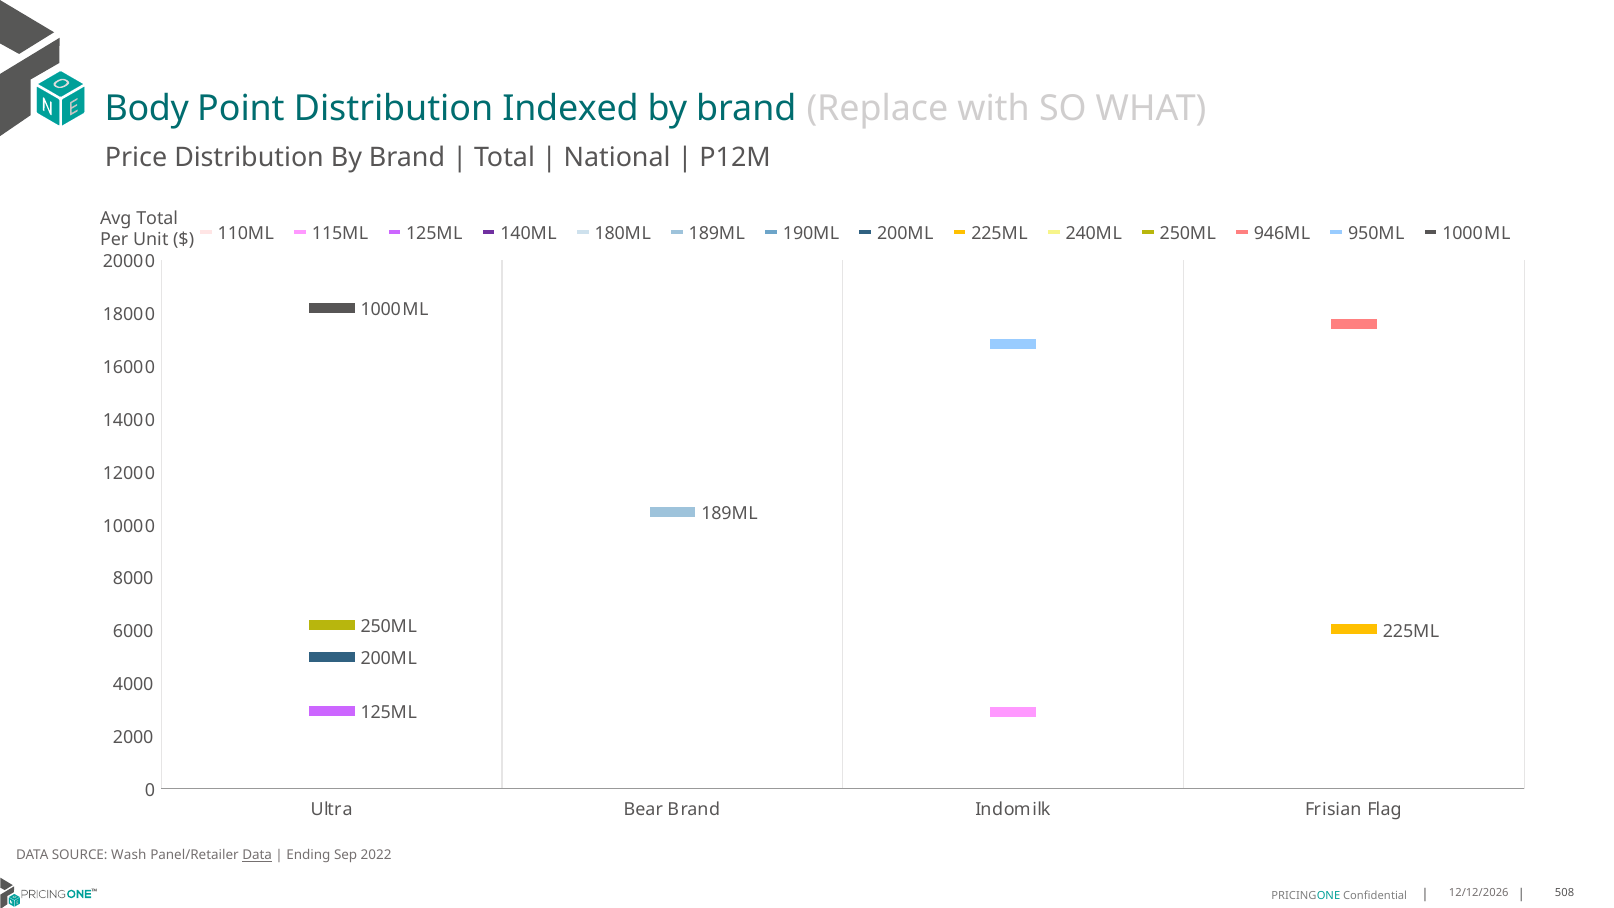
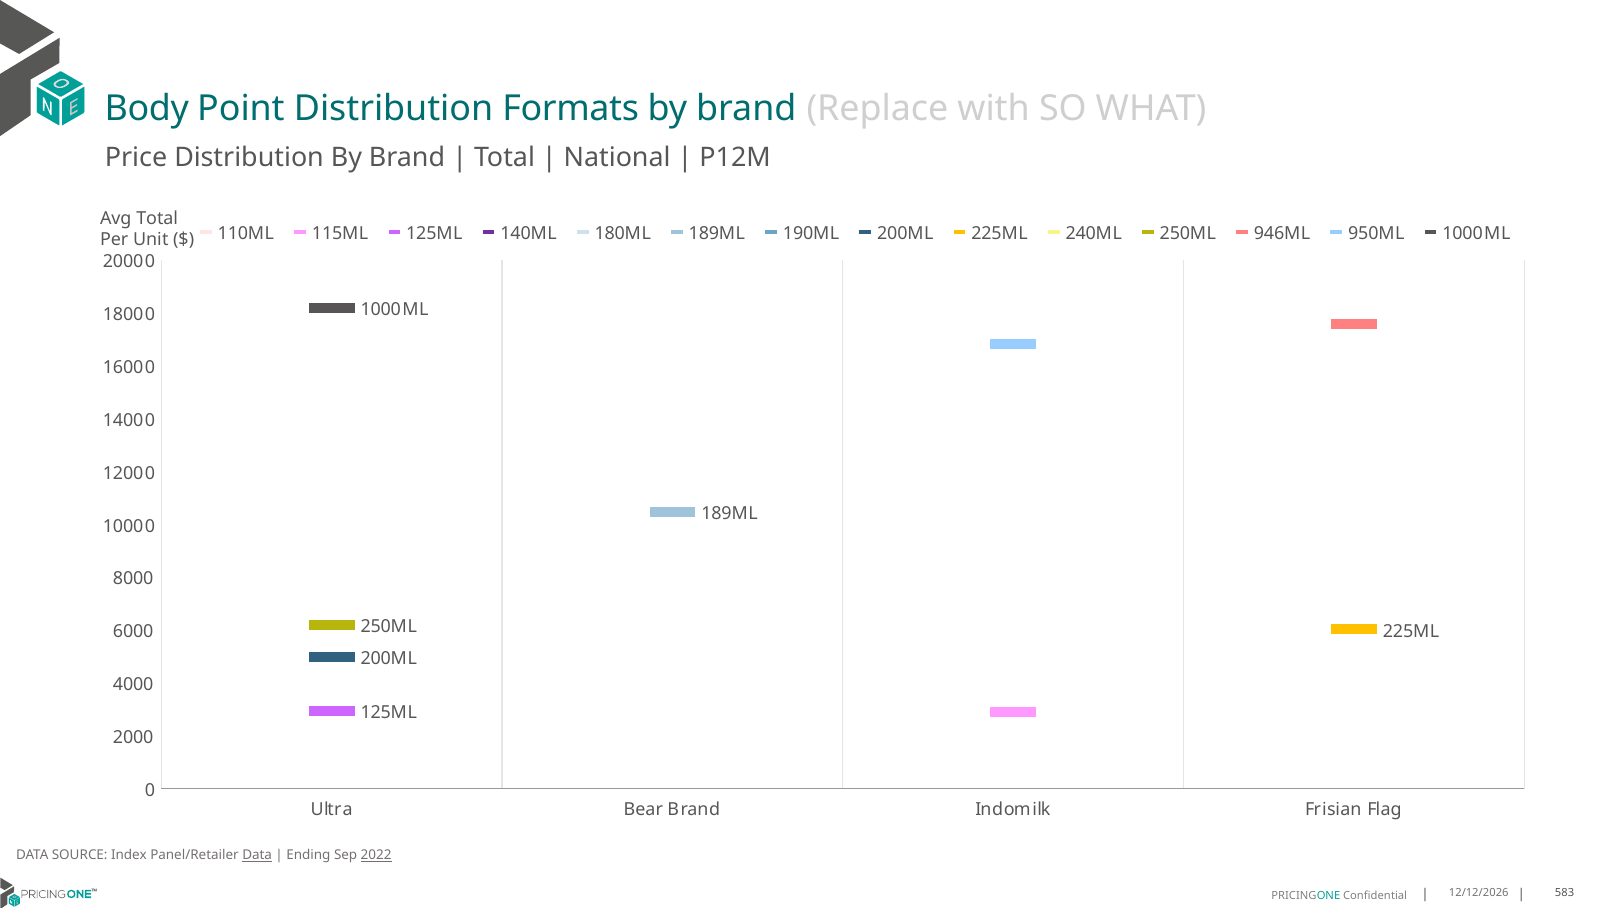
Indexed: Indexed -> Formats (571, 108)
Wash: Wash -> Index (129, 855)
2022 underline: none -> present (376, 855)
508: 508 -> 583 (1565, 893)
